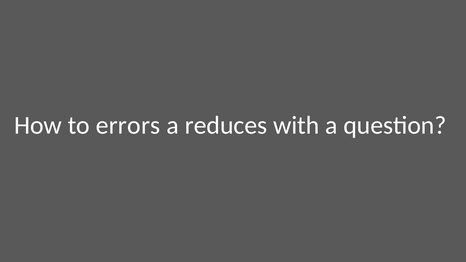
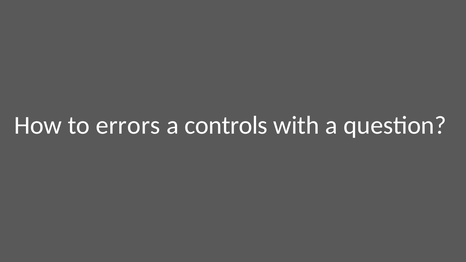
reduces: reduces -> controls (226, 126)
